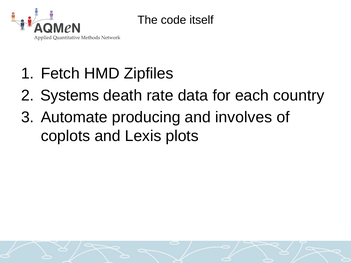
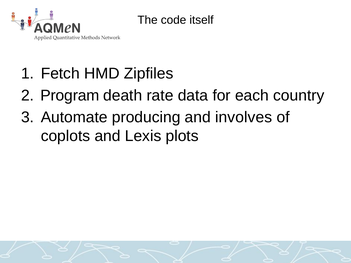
Systems: Systems -> Program (70, 95)
